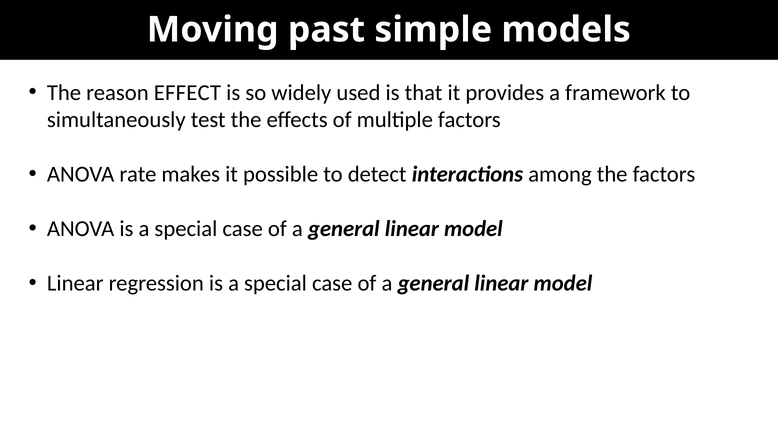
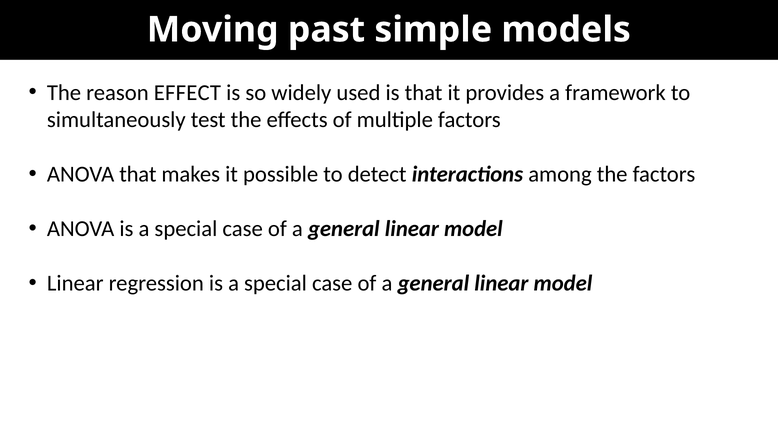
ANOVA rate: rate -> that (138, 174)
